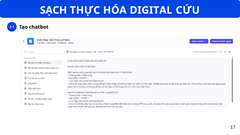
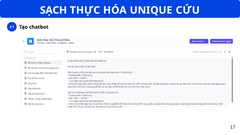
DIGITAL: DIGITAL -> UNIQUE (151, 10)
